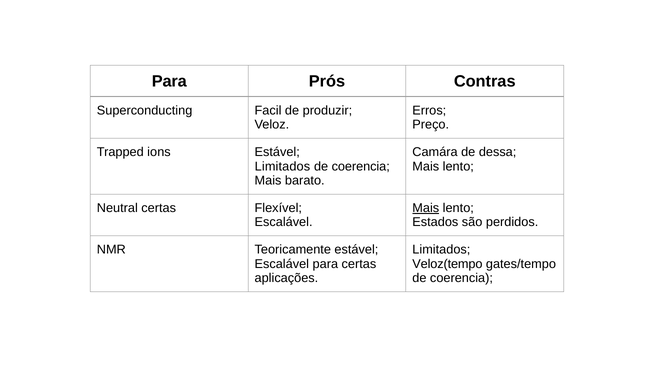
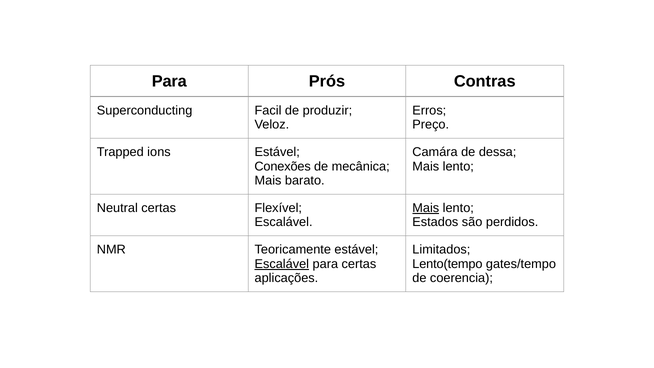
Limitados: Limitados -> Conexões (283, 166)
coerencia: coerencia -> mecânica (361, 166)
Escalável underline: none -> present (282, 264)
Veloz(tempo: Veloz(tempo -> Lento(tempo (447, 264)
